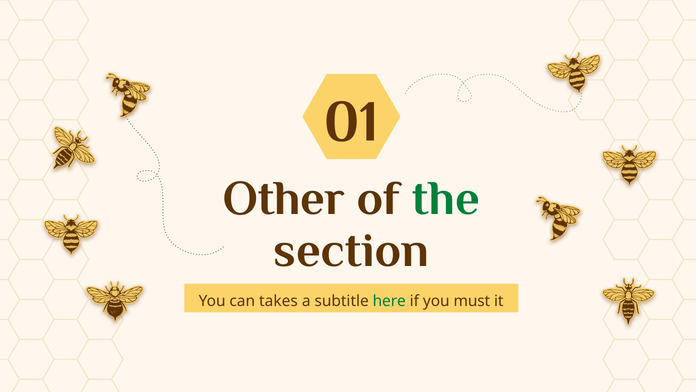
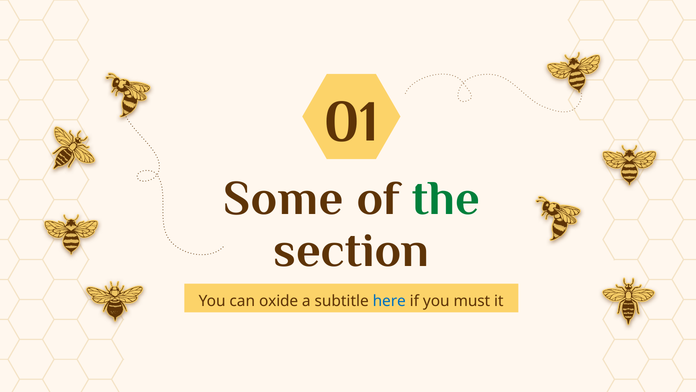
Other: Other -> Some (283, 198)
takes: takes -> oxide (279, 301)
here colour: green -> blue (389, 301)
